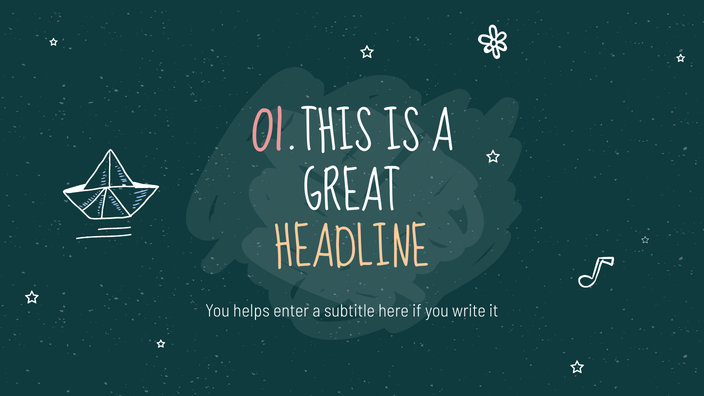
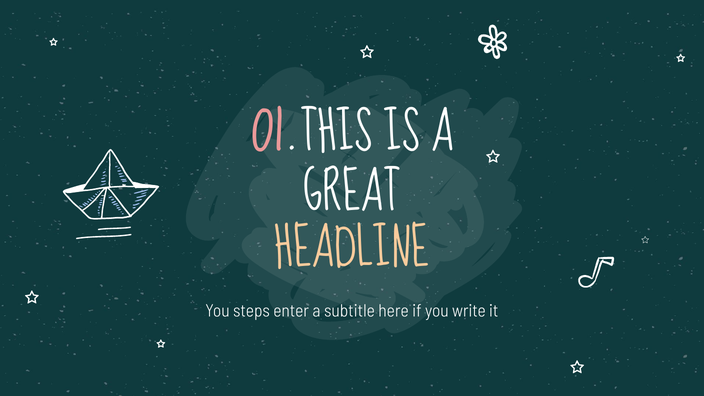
helps: helps -> steps (251, 311)
